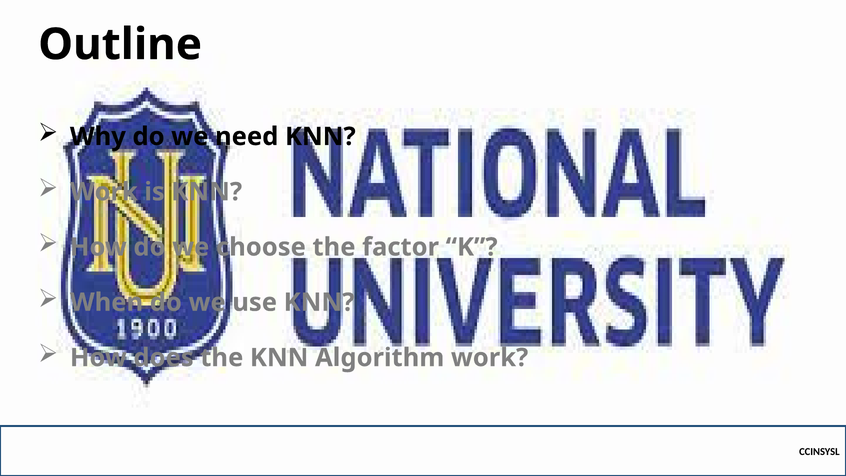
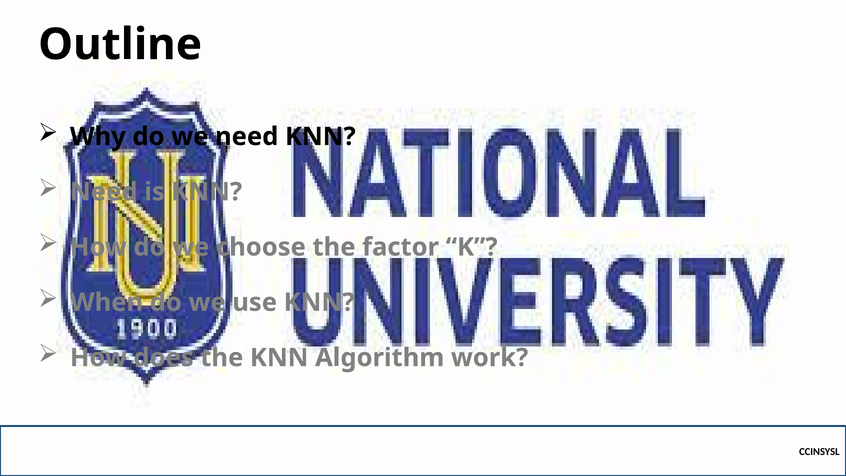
Work: Work -> Need (104, 192)
